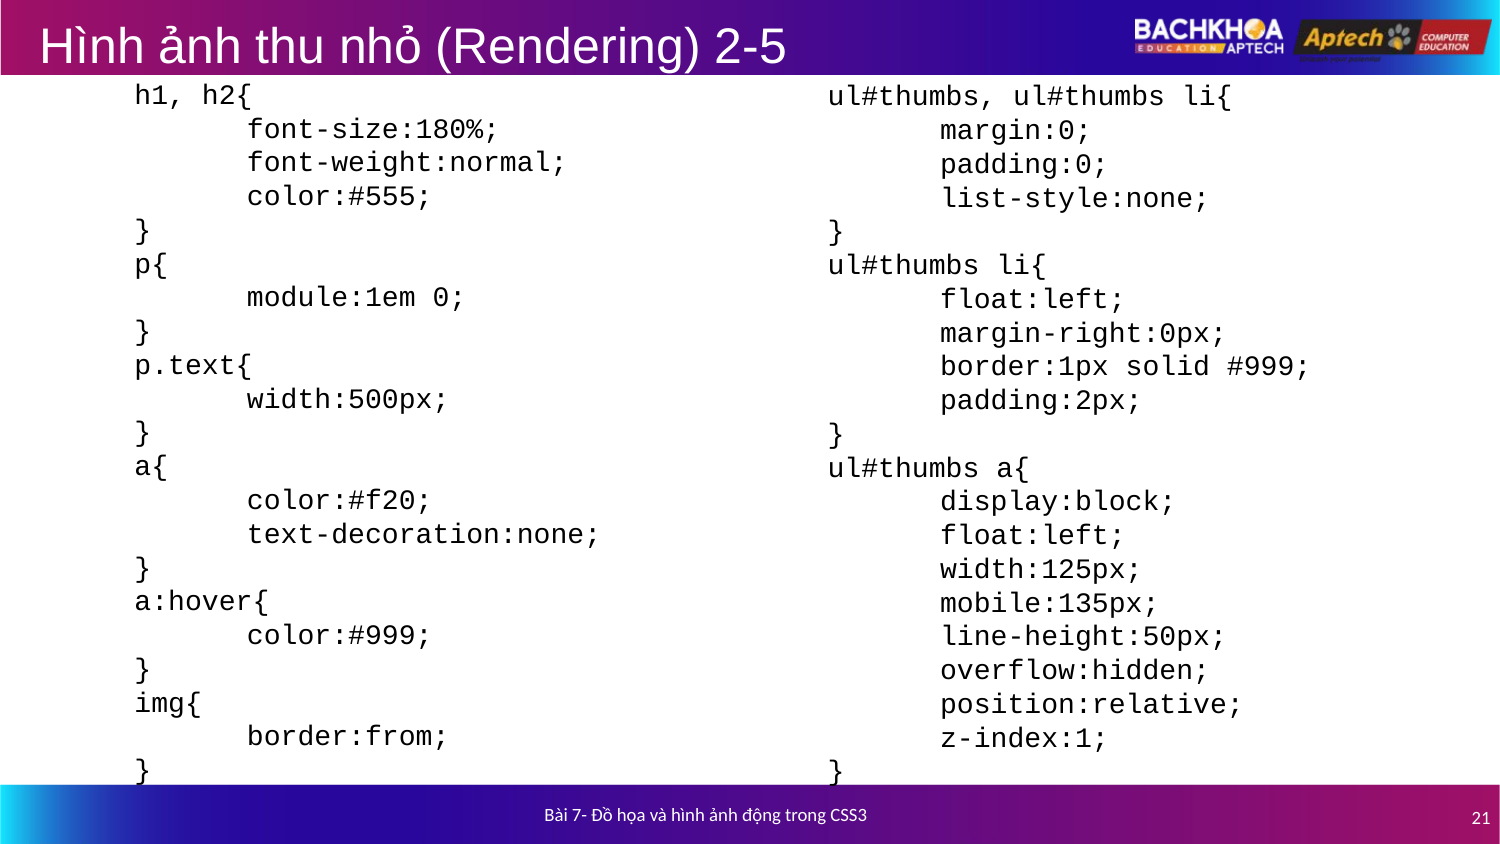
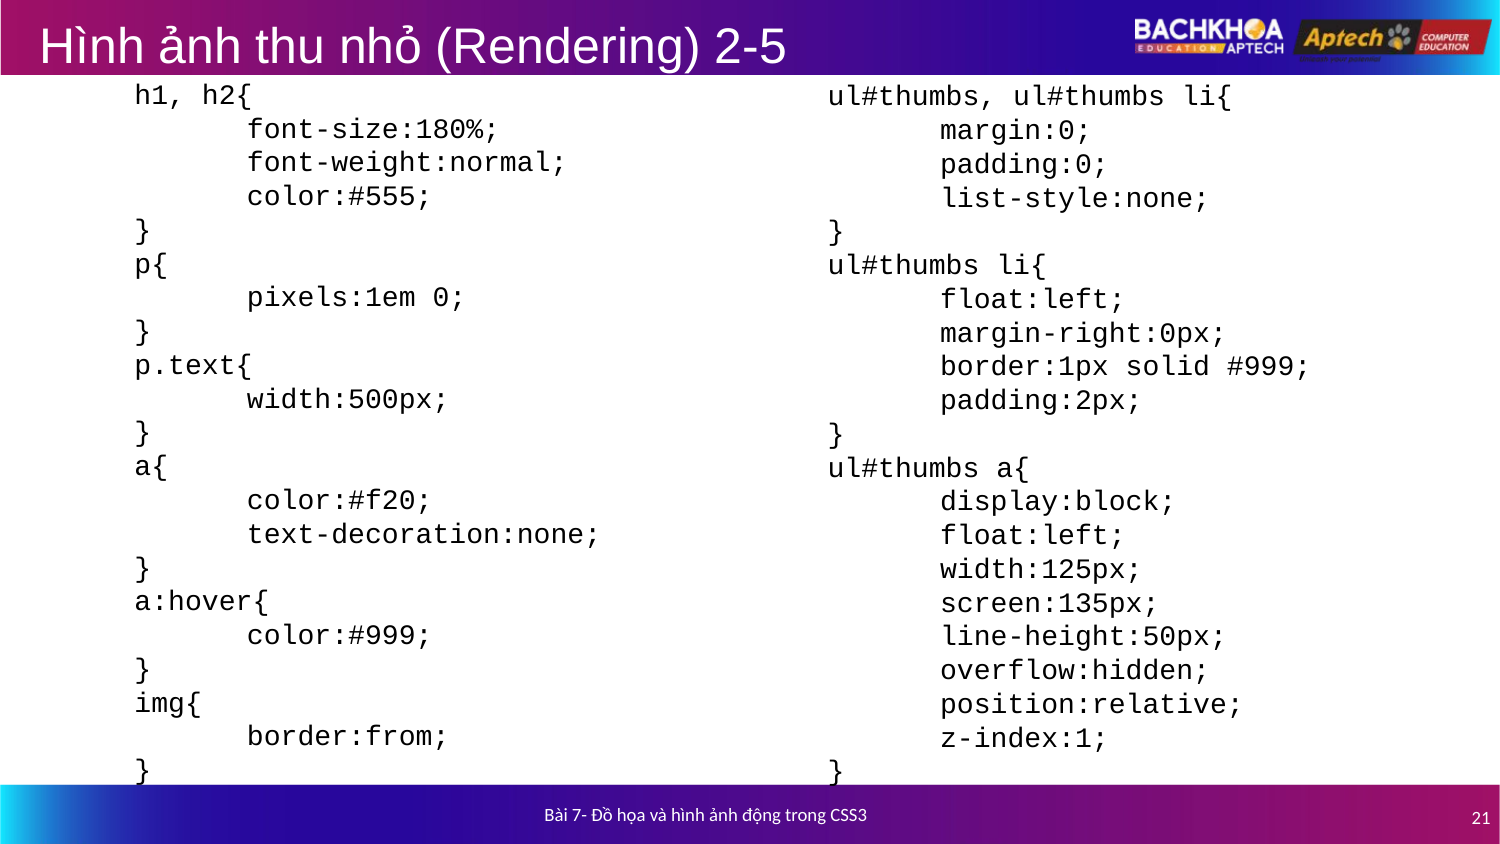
module:1em: module:1em -> pixels:1em (331, 298)
mobile:135px: mobile:135px -> screen:135px (1050, 603)
